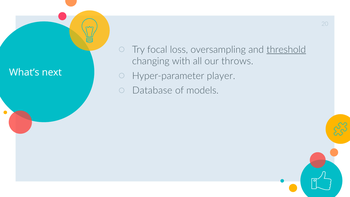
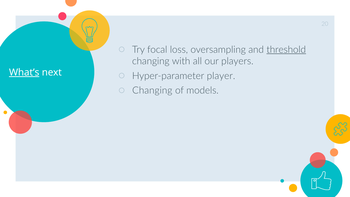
throws: throws -> players (237, 61)
What’s underline: none -> present (24, 72)
Database: Database -> Changing (152, 90)
